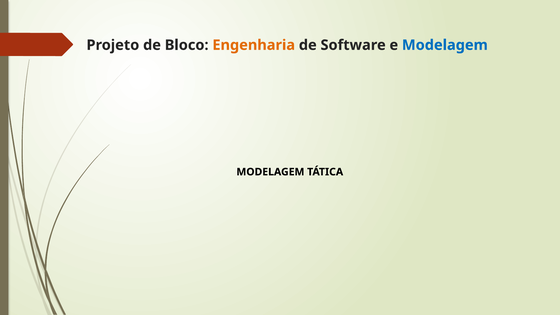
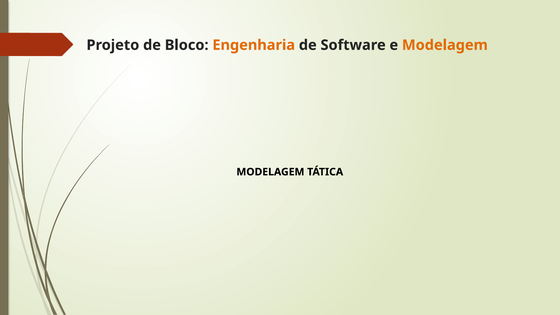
Modelagem colour: blue -> orange (445, 45)
